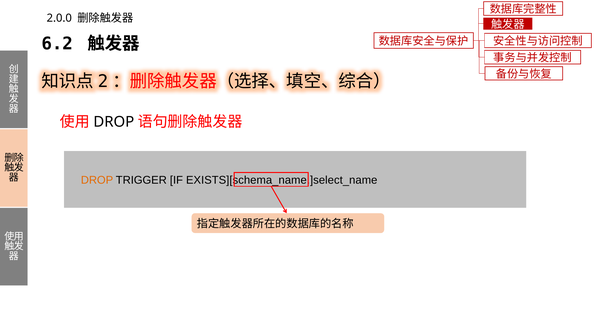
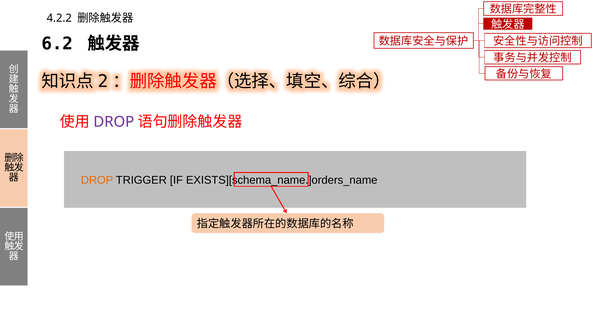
2.0.0: 2.0.0 -> 4.2.2 (59, 18)
DROP colour: black -> purple (114, 122)
EXISTS][schema_name.]select_name: EXISTS][schema_name.]select_name -> EXISTS][schema_name.]orders_name (282, 180)
